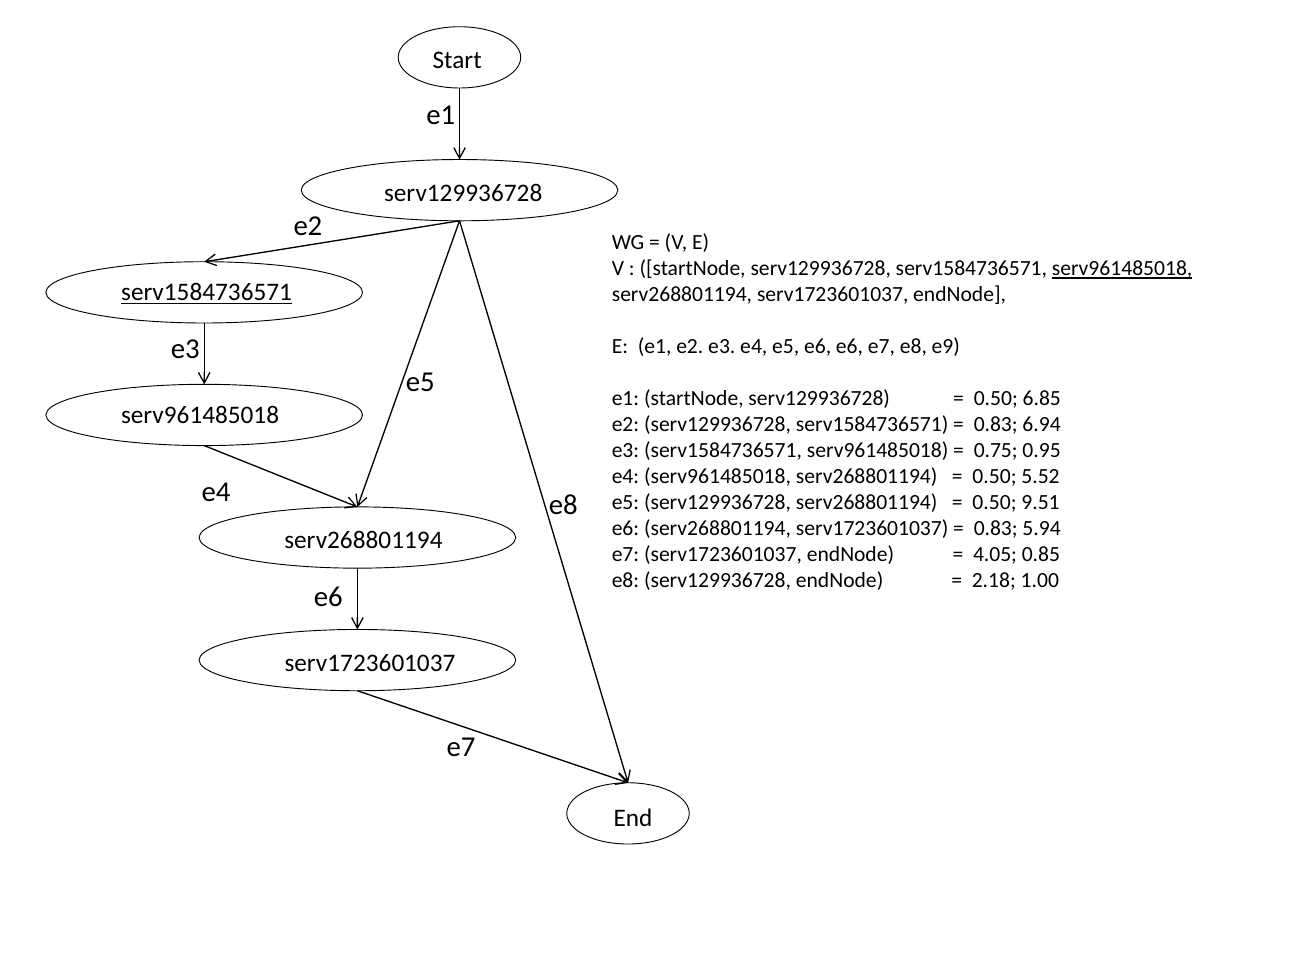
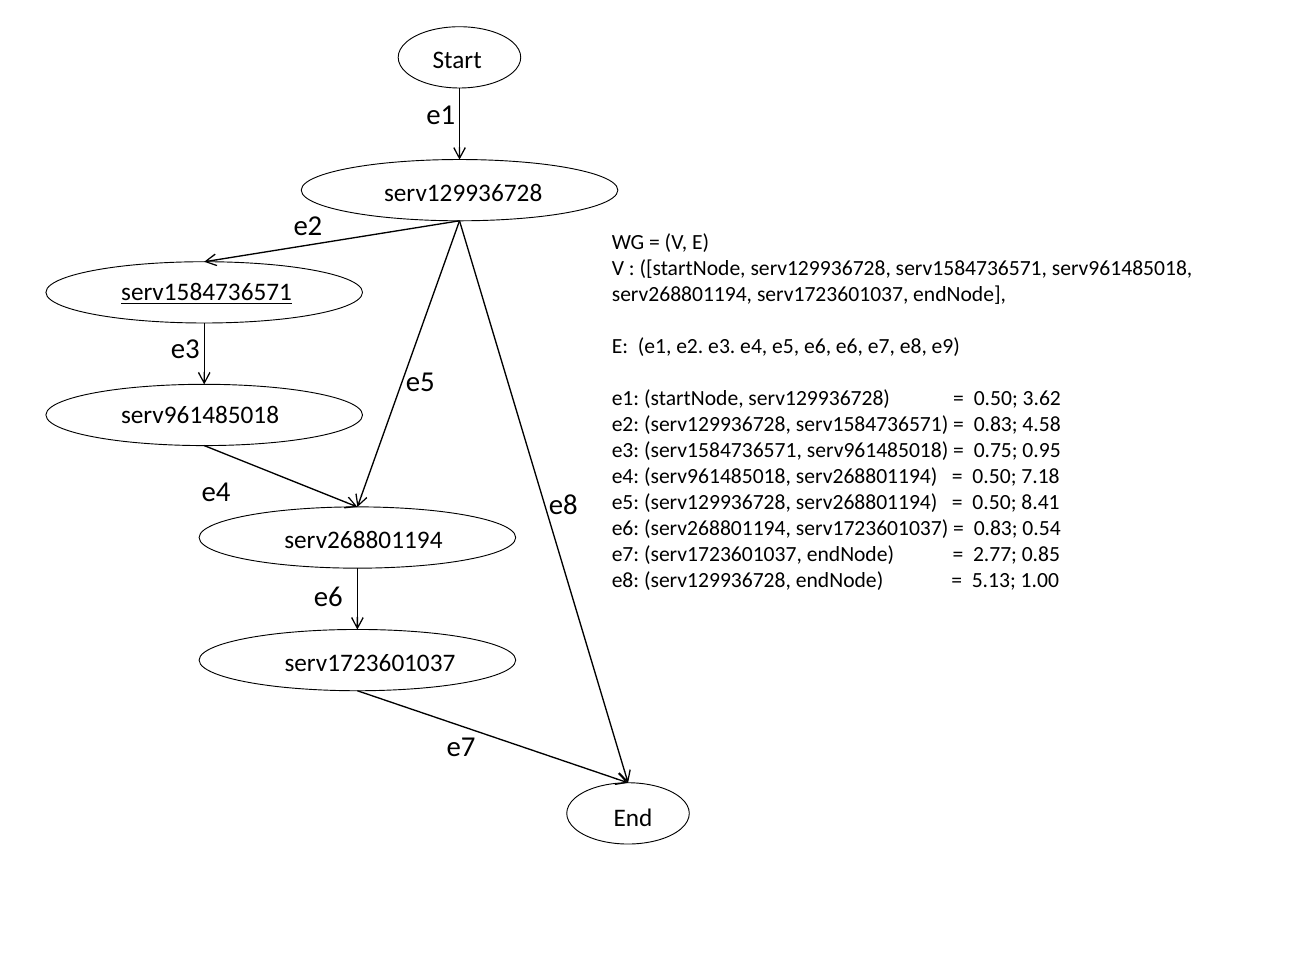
serv961485018 underline: present -> none (1122, 269)
6.85: 6.85 -> 3.62 (1042, 398)
6.94: 6.94 -> 4.58 (1042, 424)
5.52: 5.52 -> 7.18 (1041, 476)
9.51: 9.51 -> 8.41 (1041, 502)
5.94: 5.94 -> 0.54 (1042, 528)
4.05: 4.05 -> 2.77 (995, 554)
2.18: 2.18 -> 5.13 (994, 580)
